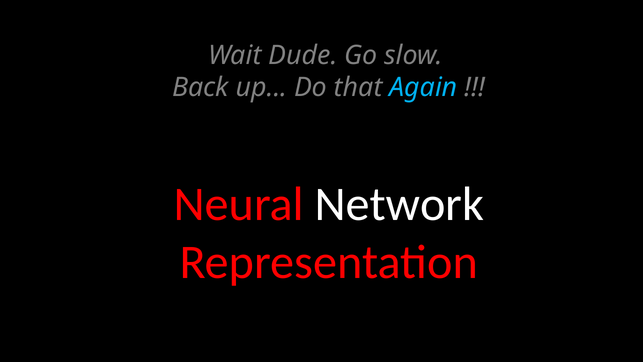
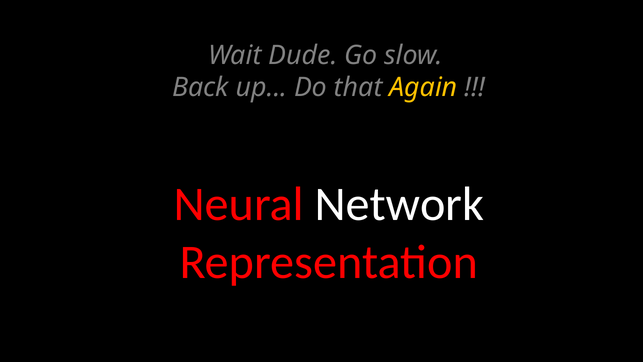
Again colour: light blue -> yellow (423, 87)
